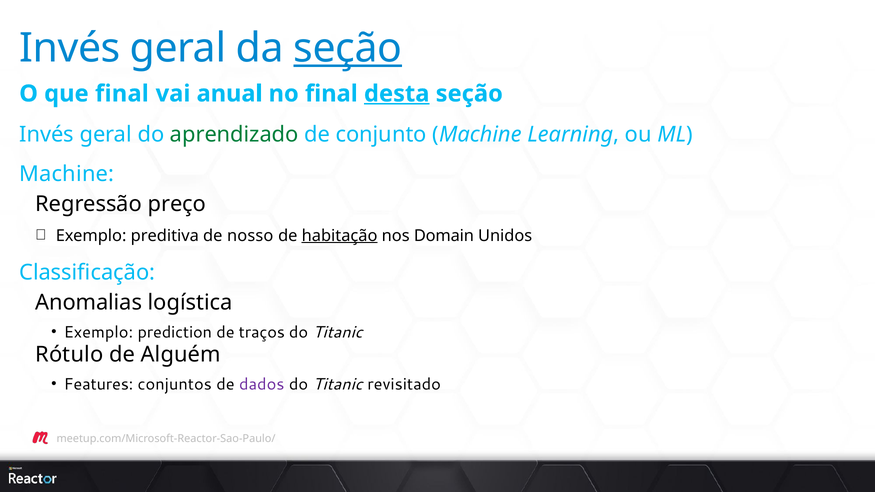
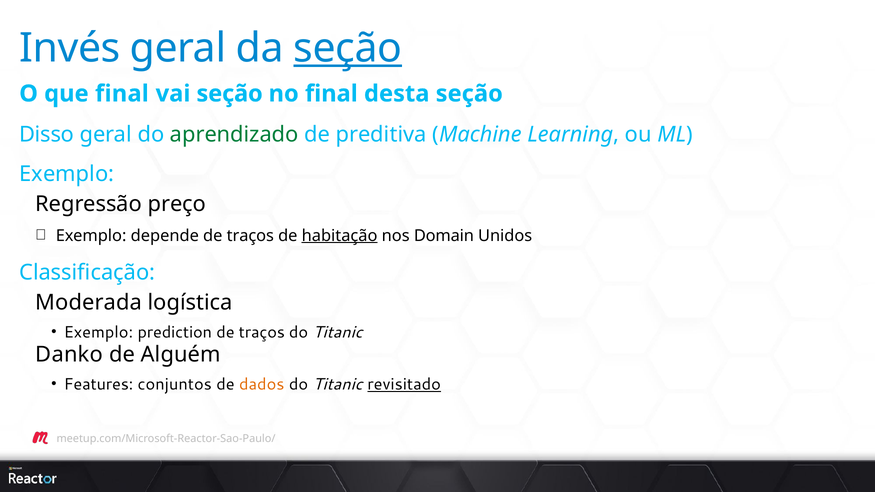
vai anual: anual -> seção (230, 94)
desta underline: present -> none (397, 94)
Invés: Invés -> Disso (47, 134)
conjunto: conjunto -> preditiva (381, 134)
Machine: Machine -> Exemplo (67, 174)
preditiva: preditiva -> depende (165, 236)
nosso: nosso -> traços (250, 236)
Anomalias: Anomalias -> Moderada (89, 302)
Rótulo: Rótulo -> Danko (69, 355)
dados colour: purple -> orange (262, 385)
revisitado underline: none -> present (404, 385)
